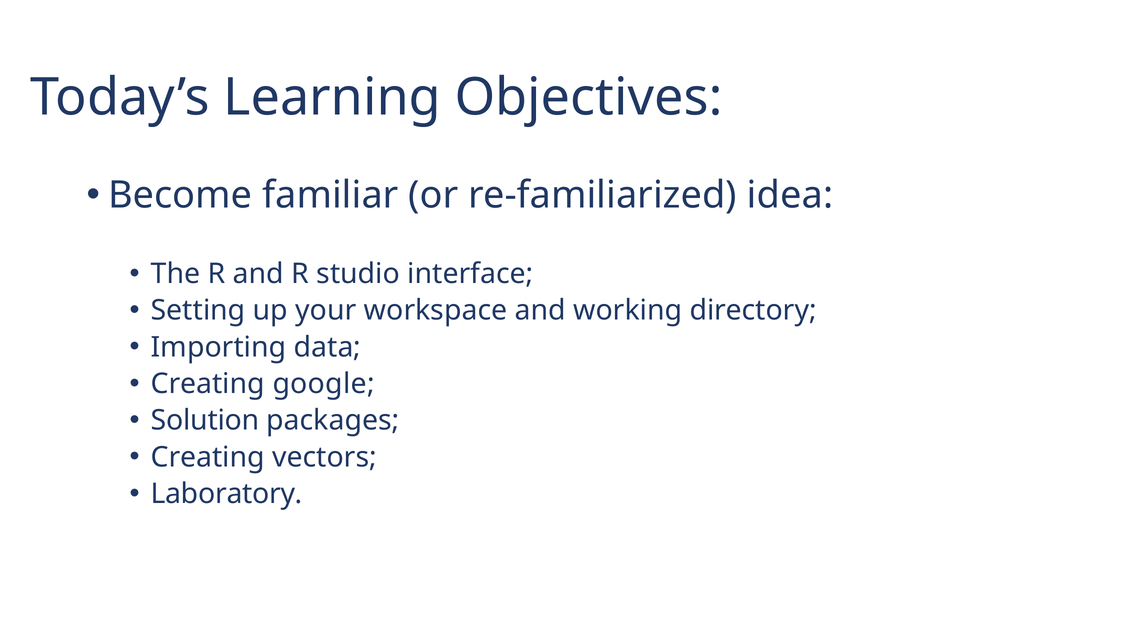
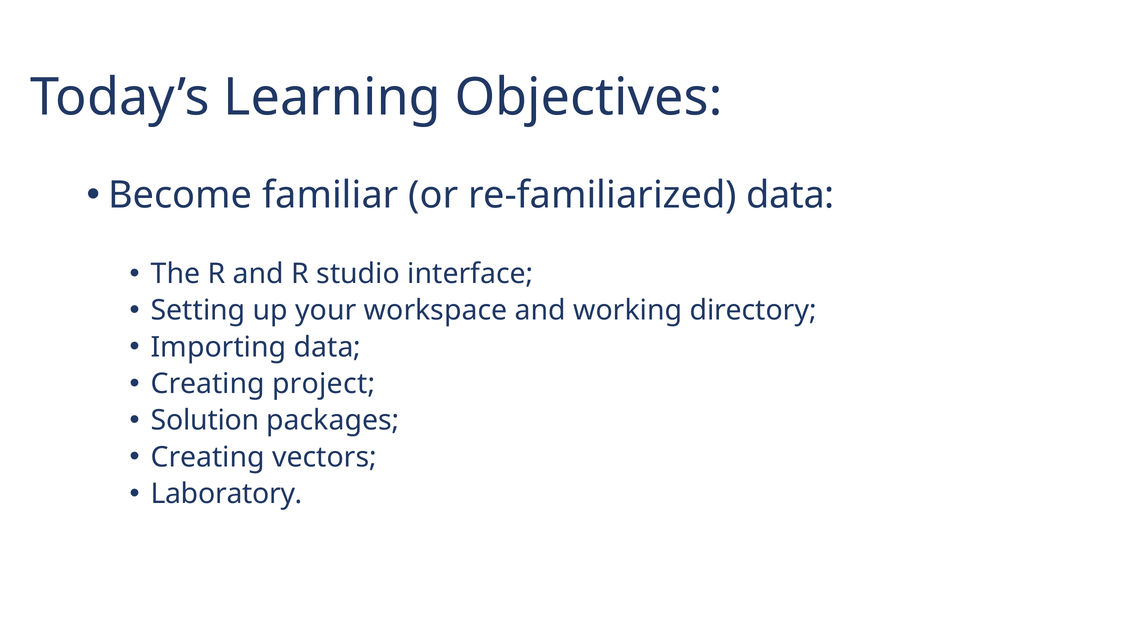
re-familiarized idea: idea -> data (790, 195)
google: google -> project (324, 384)
